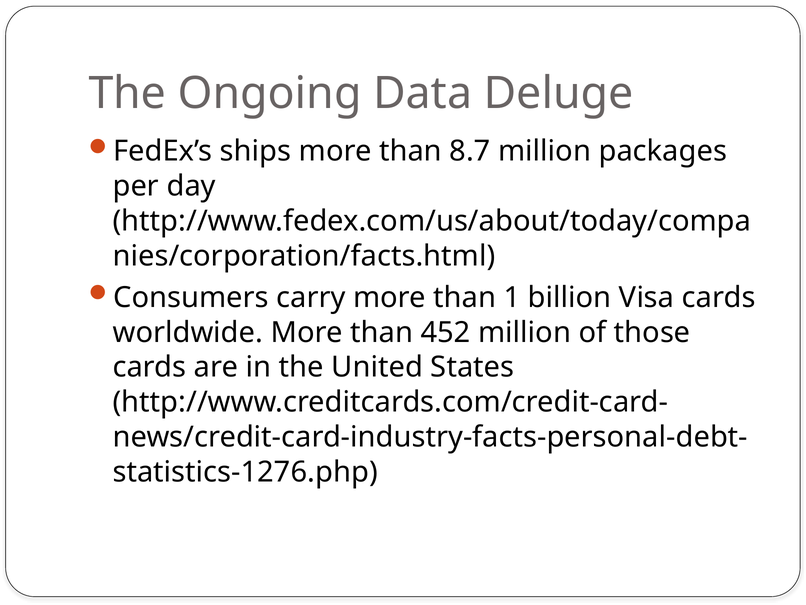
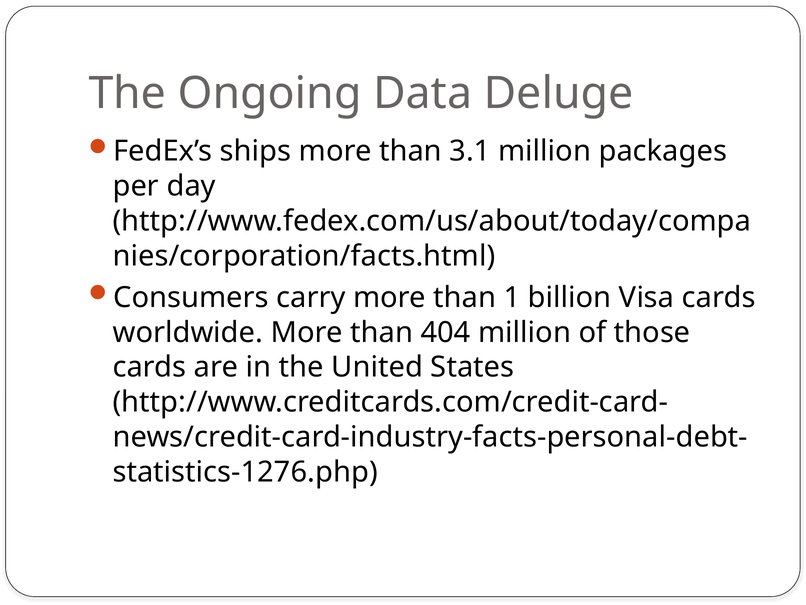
8.7: 8.7 -> 3.1 (470, 151)
452: 452 -> 404 (446, 332)
